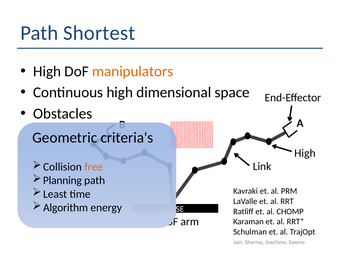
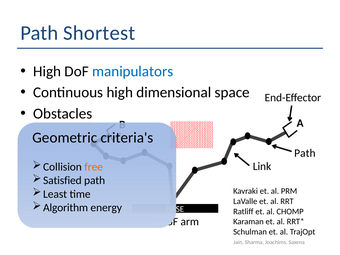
manipulators colour: orange -> blue (133, 71)
High: High -> Path (305, 153)
Planning: Planning -> Satisfied (62, 180)
